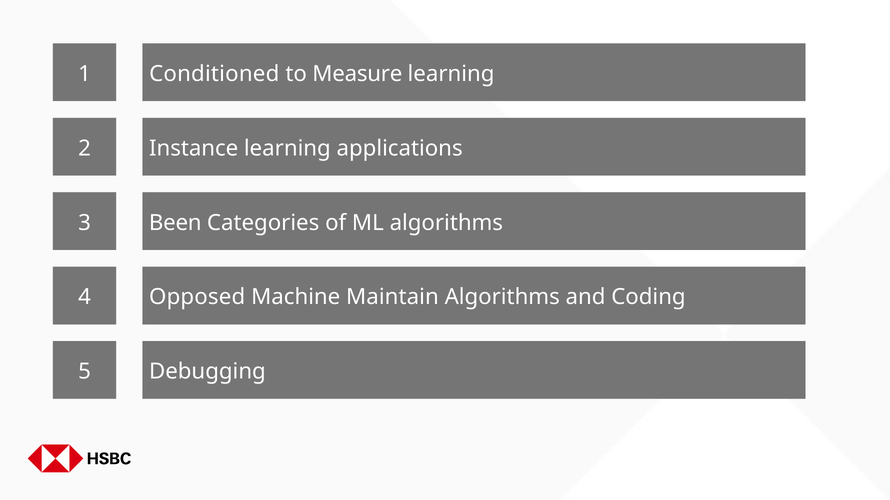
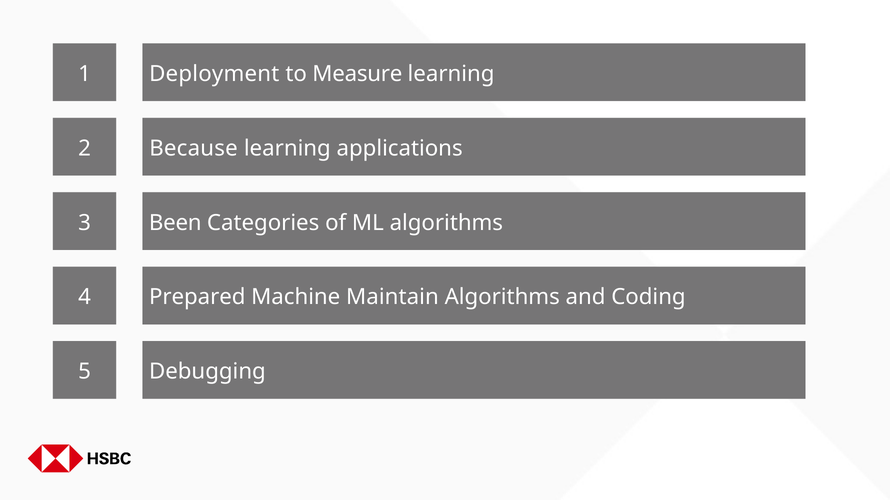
Conditioned: Conditioned -> Deployment (214, 74)
Instance: Instance -> Because (194, 148)
Opposed: Opposed -> Prepared (197, 297)
